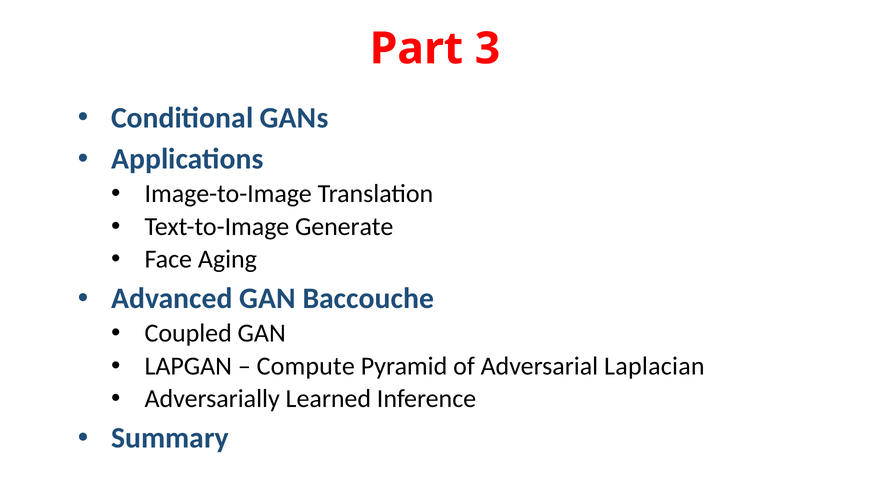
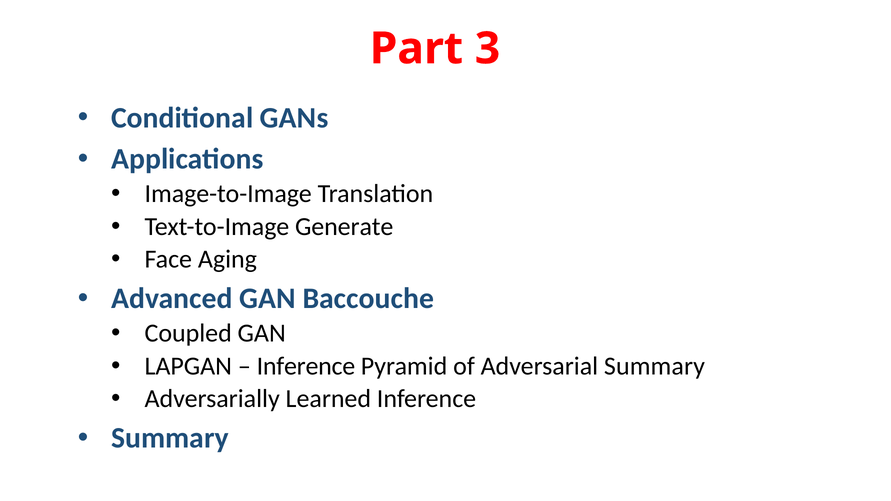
Compute: Compute -> Inference (306, 366)
Adversarial Laplacian: Laplacian -> Summary (654, 366)
